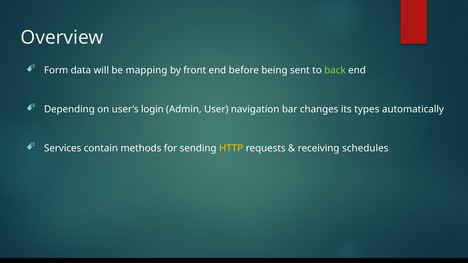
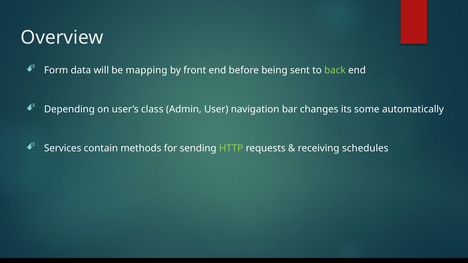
login: login -> class (152, 109)
types: types -> some (367, 109)
HTTP colour: yellow -> light green (231, 148)
